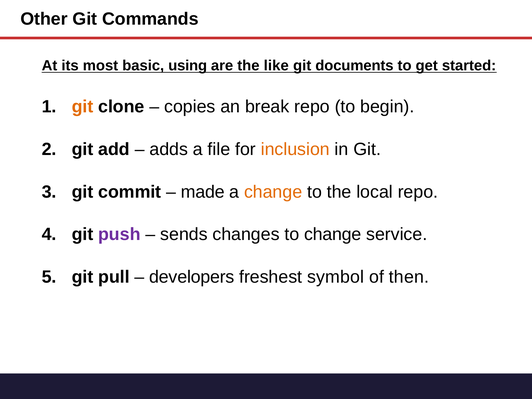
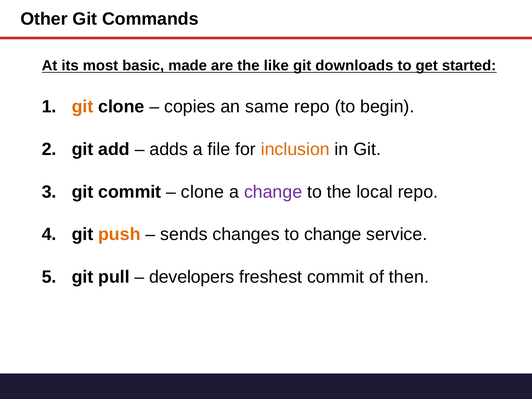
using: using -> made (188, 66)
documents: documents -> downloads (354, 66)
break: break -> same (267, 107)
made: made -> clone (203, 192)
change colour: orange -> purple (273, 192)
push colour: purple -> orange (119, 234)
freshest symbol: symbol -> commit (336, 277)
